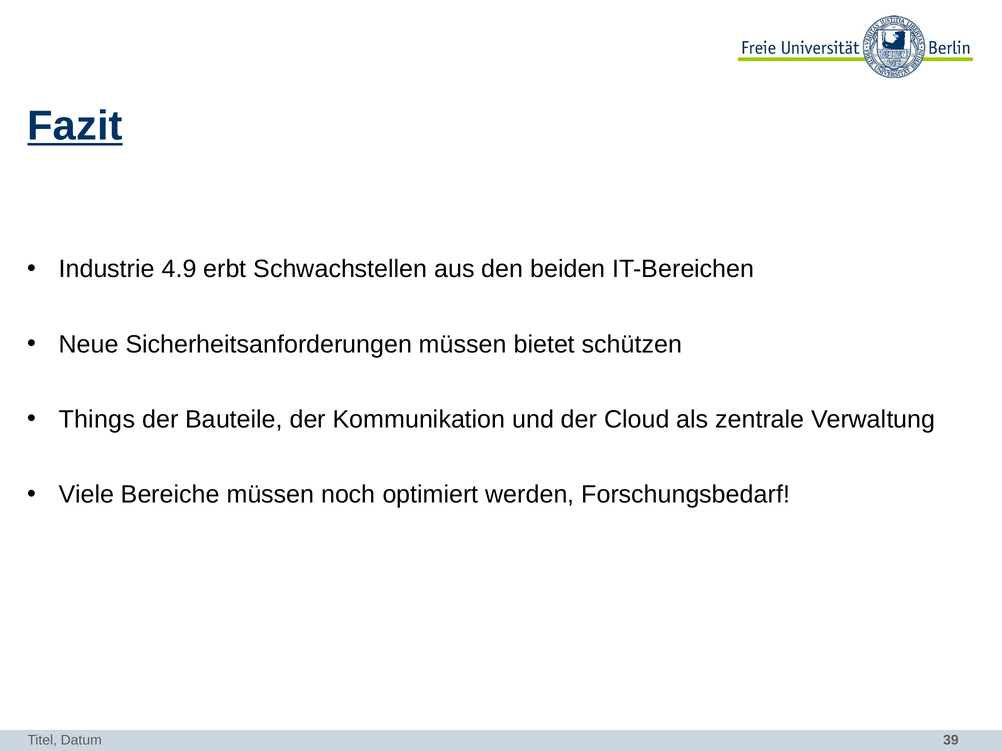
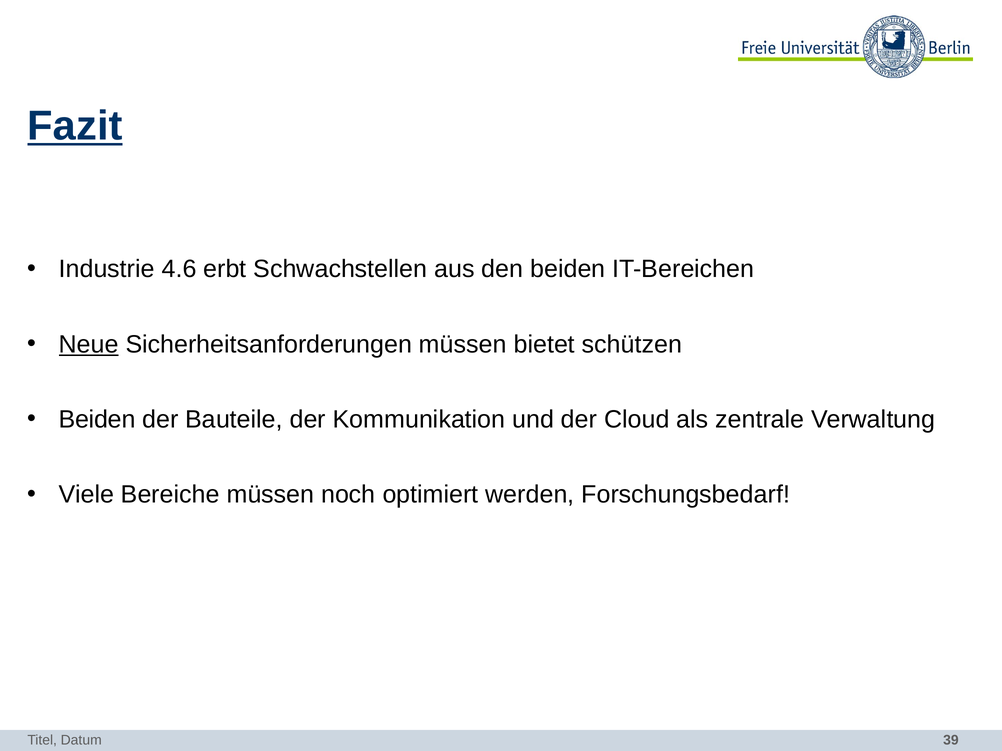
4.9: 4.9 -> 4.6 (179, 269)
Neue underline: none -> present (89, 345)
Things: Things -> Beiden (97, 420)
